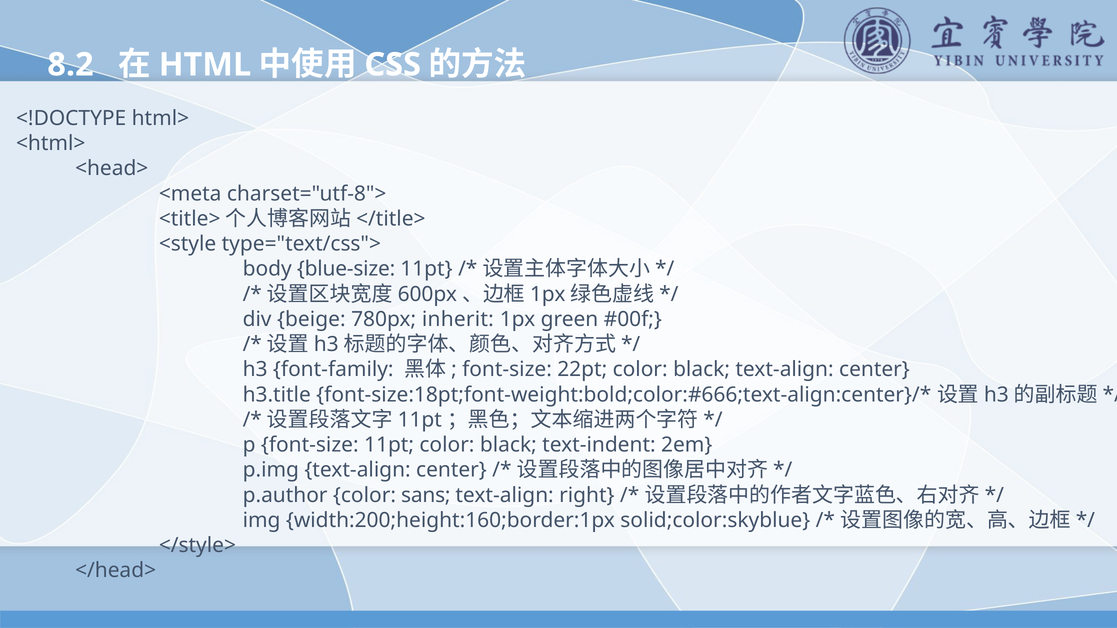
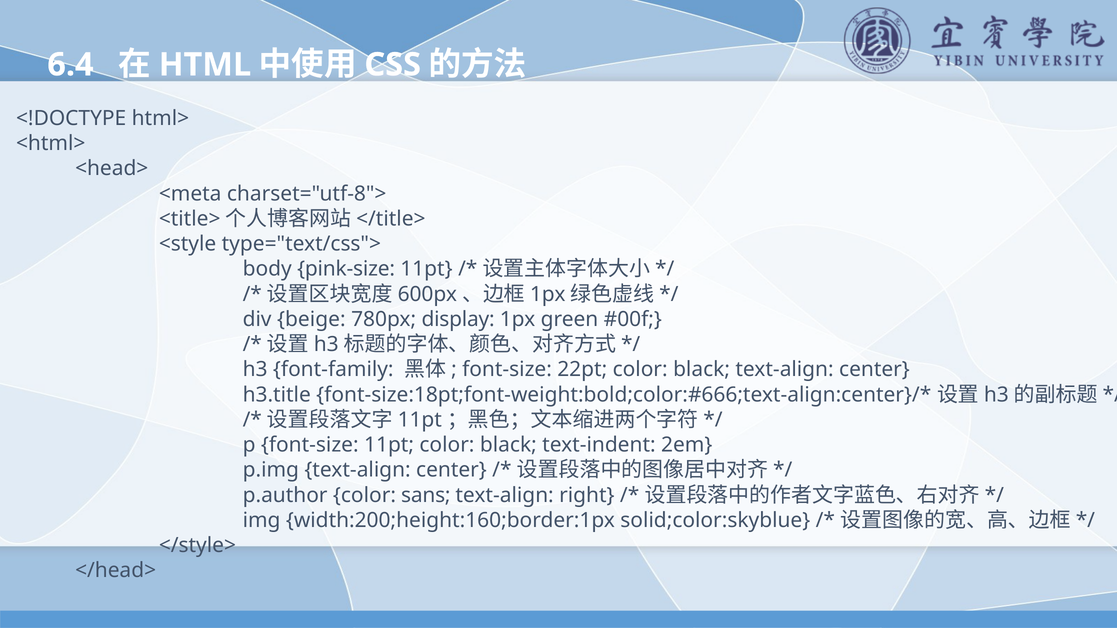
8.2: 8.2 -> 6.4 (70, 65)
blue-size: blue-size -> pink-size (346, 269)
inherit: inherit -> display (458, 319)
